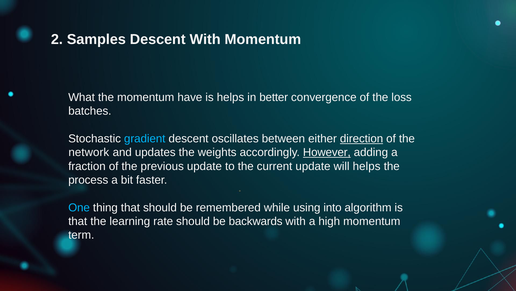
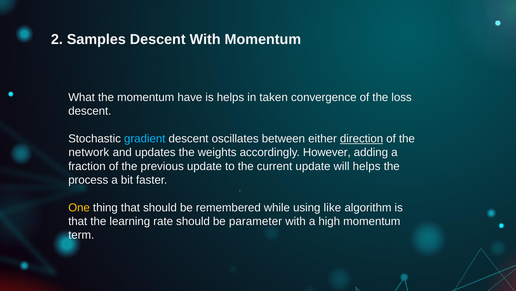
better: better -> taken (274, 97)
batches: batches -> descent (90, 111)
However underline: present -> none (327, 152)
One colour: light blue -> yellow (79, 207)
into: into -> like (332, 207)
backwards: backwards -> parameter (255, 221)
